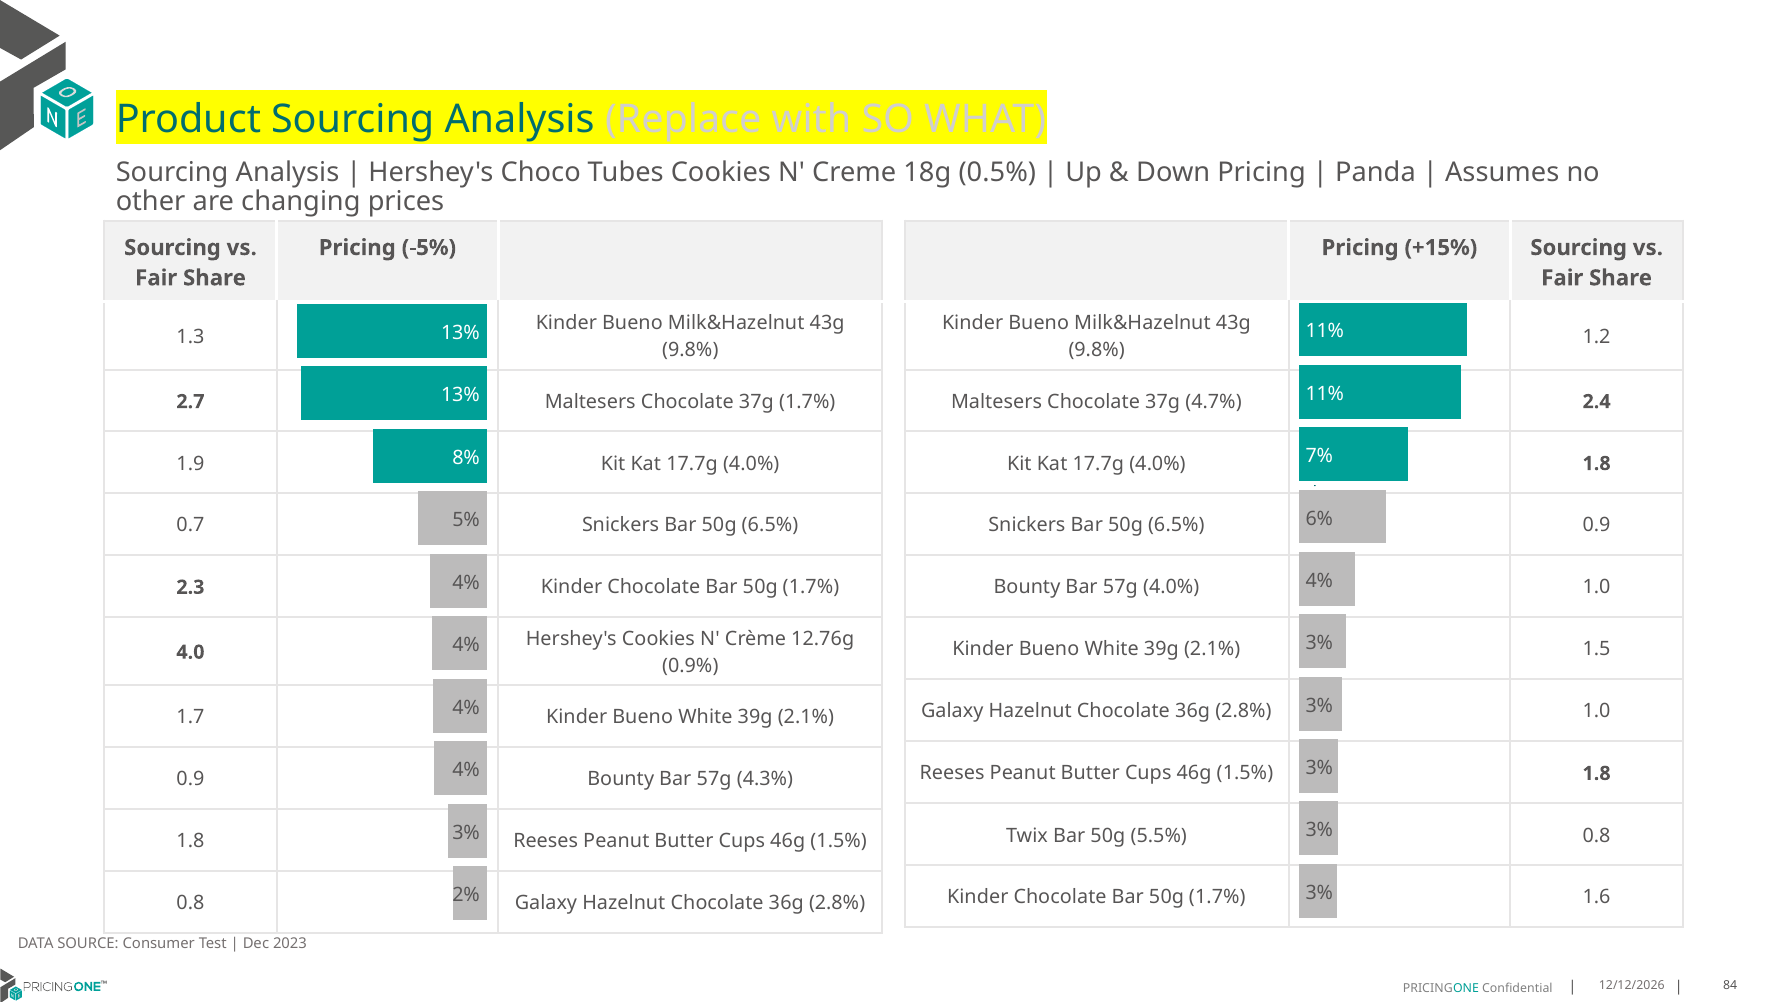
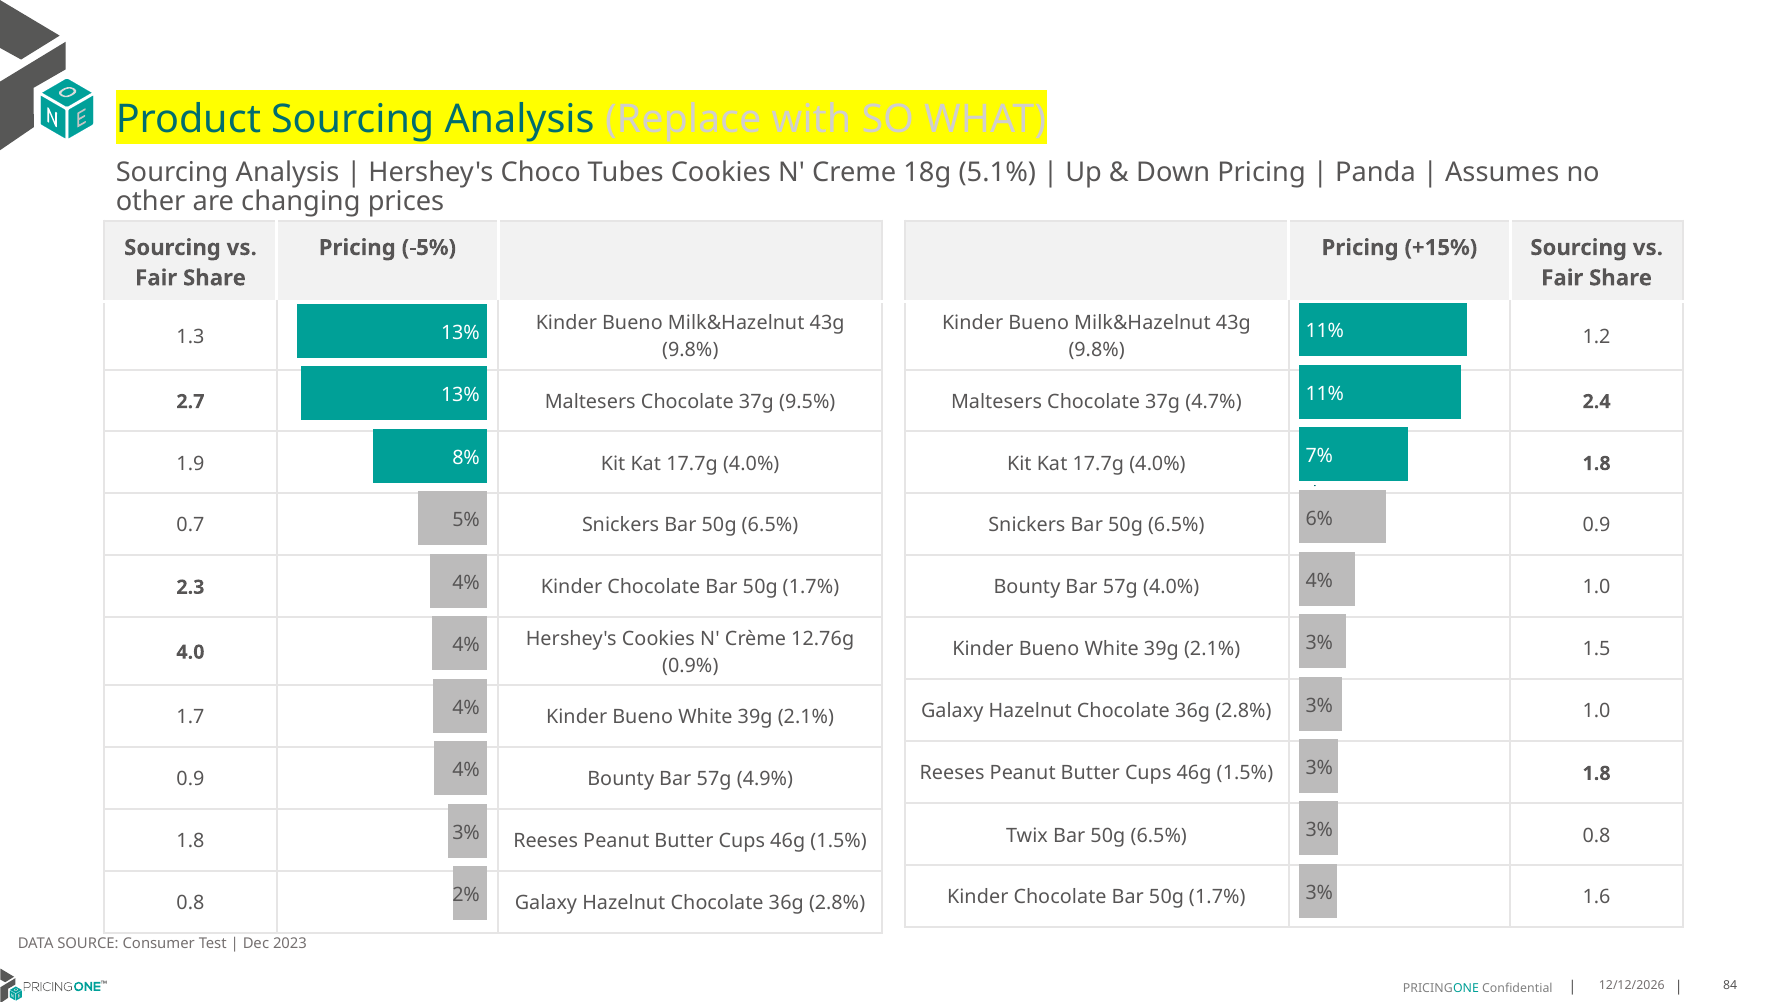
0.5%: 0.5% -> 5.1% (997, 172)
37g 1.7%: 1.7% -> 9.5% (807, 402)
4.3%: 4.3% -> 4.9% (765, 779)
Twix Bar 50g 5.5%: 5.5% -> 6.5% (1159, 835)
